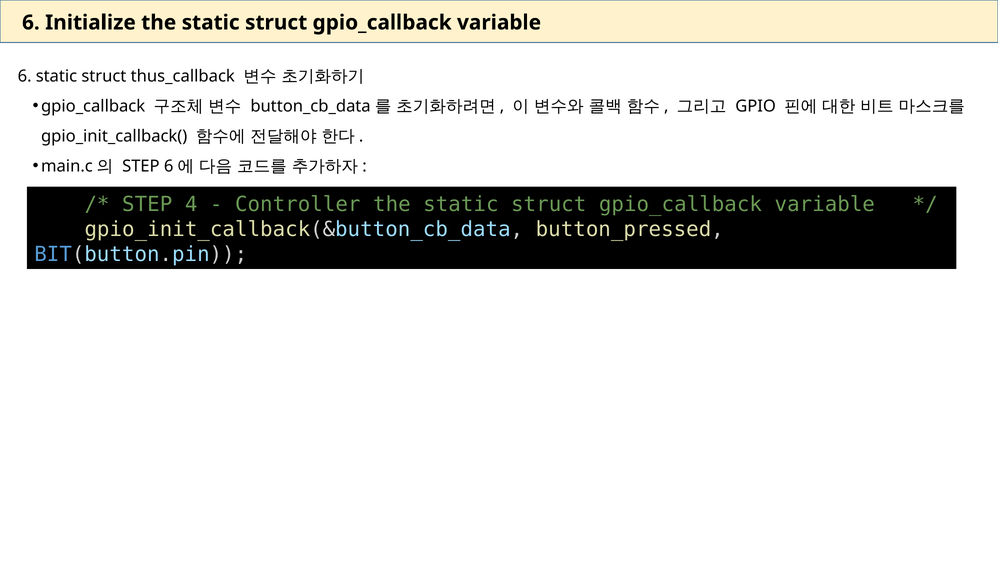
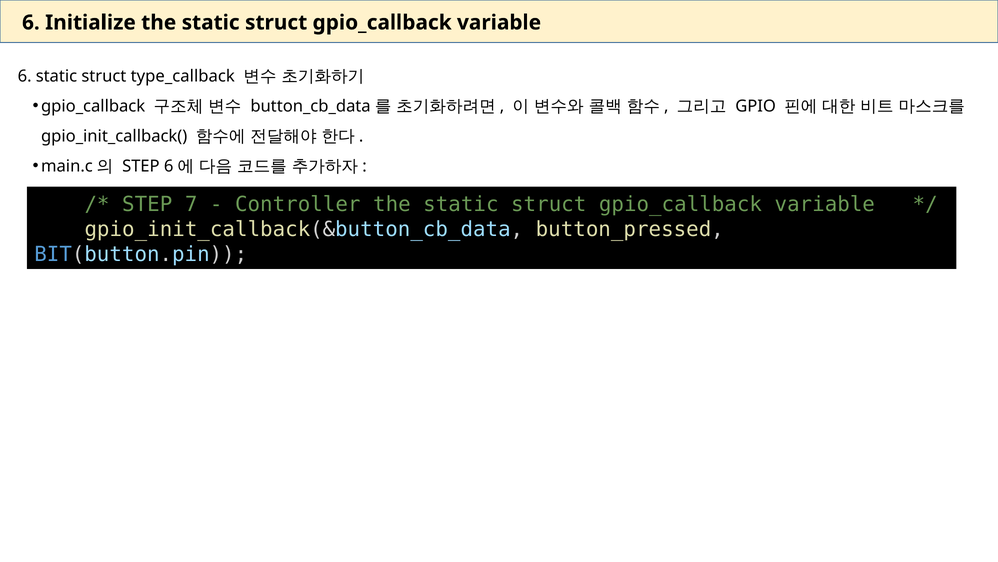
thus_callback: thus_callback -> type_callback (183, 76)
4: 4 -> 7 (191, 204)
